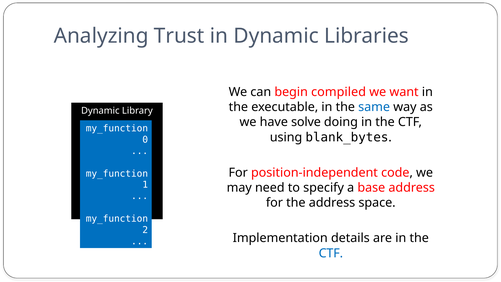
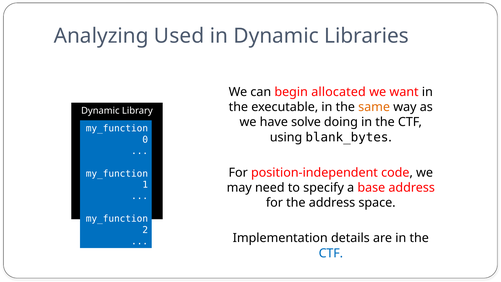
Trust: Trust -> Used (179, 36)
compiled: compiled -> allocated (339, 92)
same colour: blue -> orange (374, 107)
